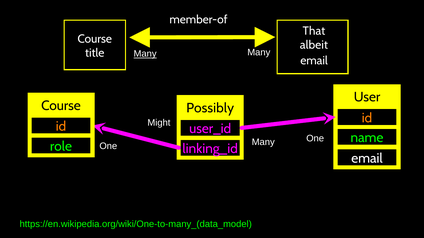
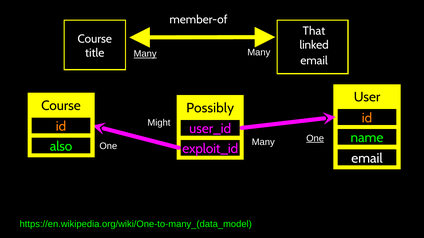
albeit: albeit -> linked (314, 45)
One underline: none -> present (315, 139)
role: role -> also (61, 147)
linking_id: linking_id -> exploit_id (210, 149)
